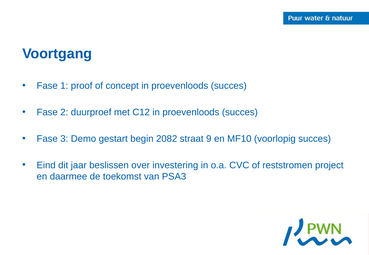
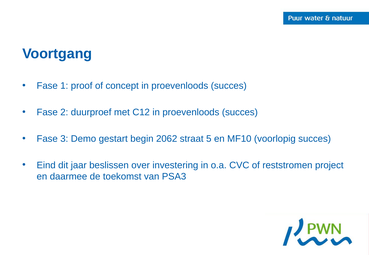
2082: 2082 -> 2062 (167, 139)
9: 9 -> 5 (209, 139)
